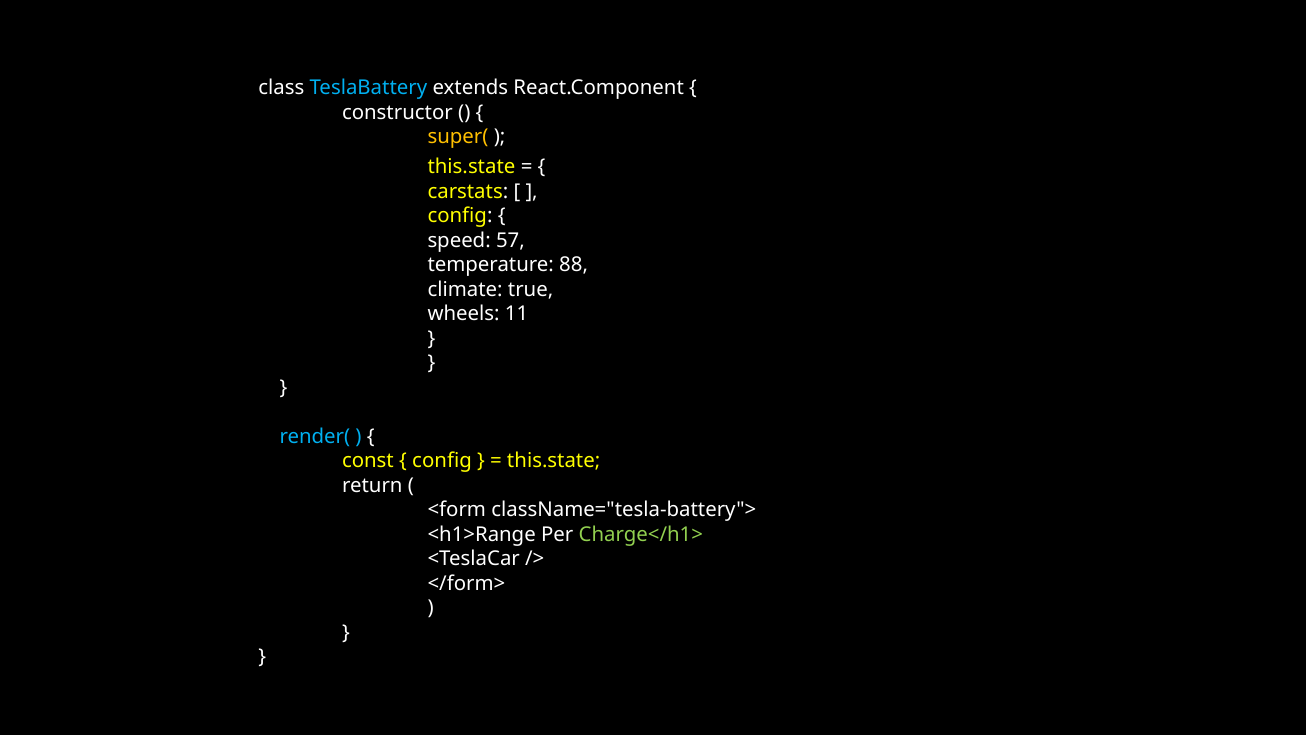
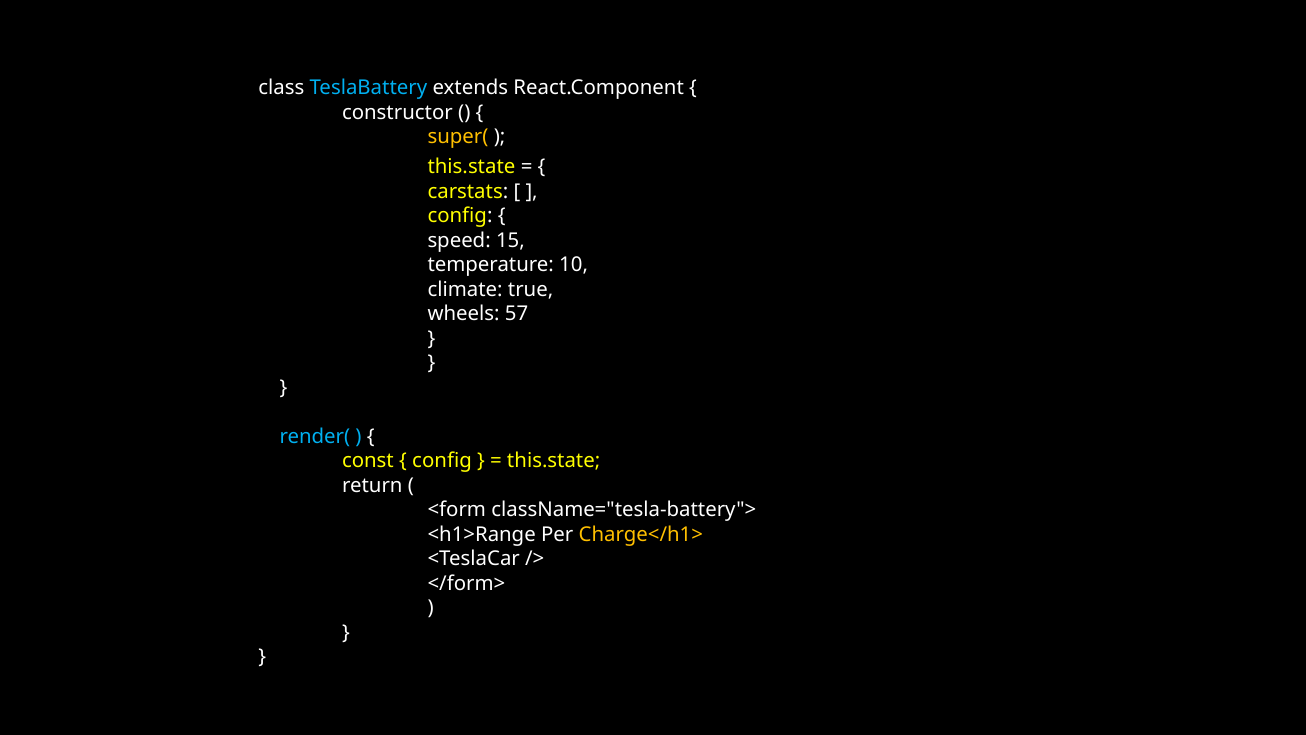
57: 57 -> 15 (510, 240)
88: 88 -> 10 (574, 265)
11: 11 -> 57 (517, 314)
Charge</h1> colour: light green -> yellow (641, 534)
